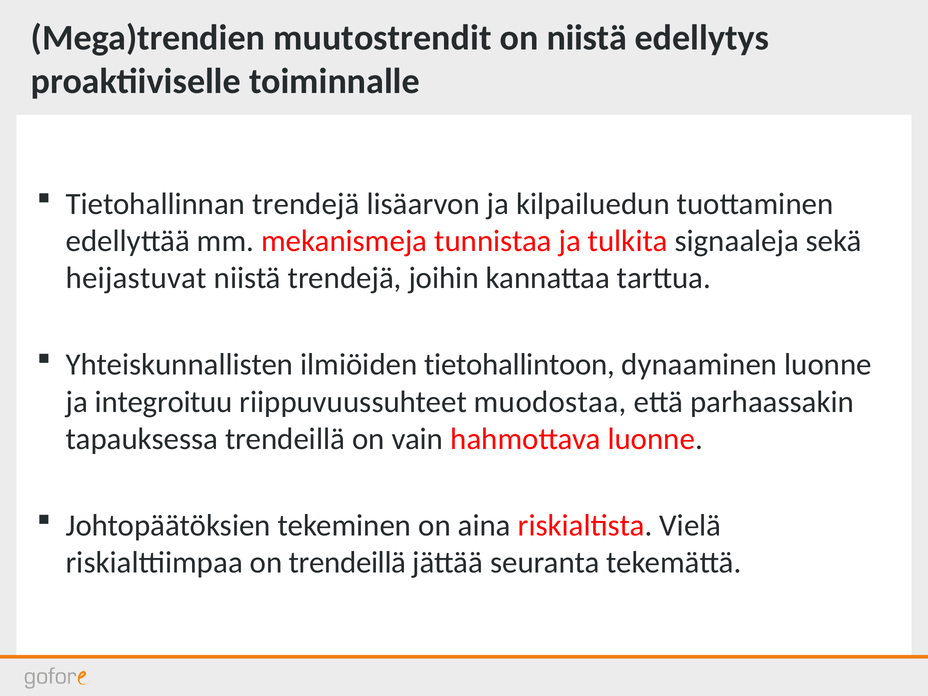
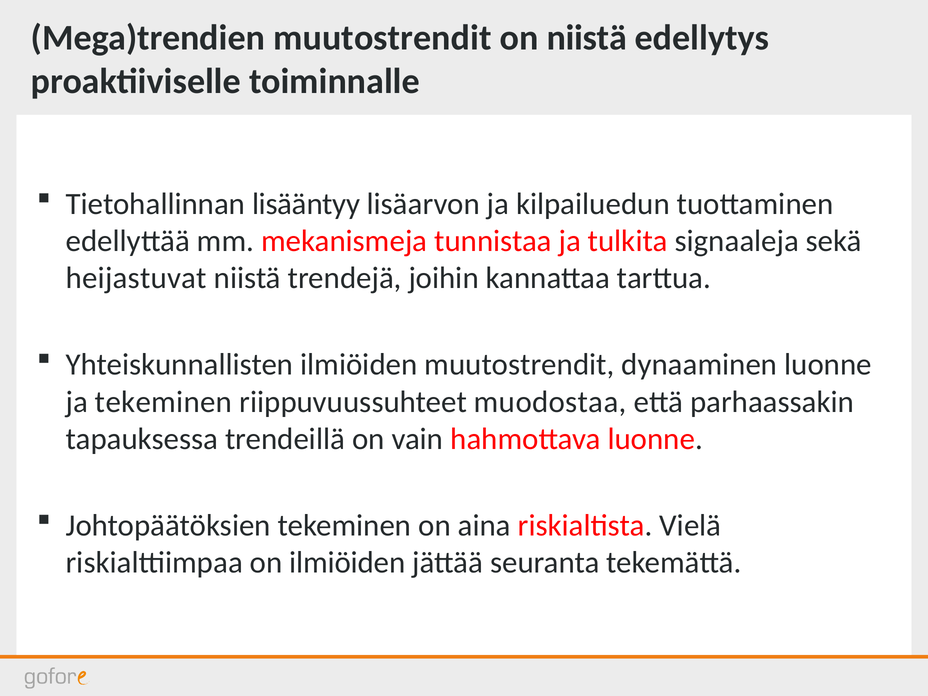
Tietohallinnan trendejä: trendejä -> lisääntyy (306, 204)
ilmiöiden tietohallintoon: tietohallintoon -> muutostrendit (519, 365)
ja integroituu: integroituu -> tekeminen (163, 402)
on trendeillä: trendeillä -> ilmiöiden (347, 563)
